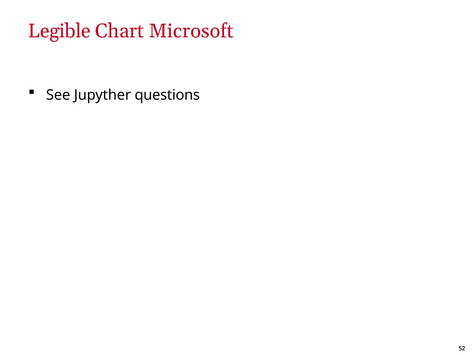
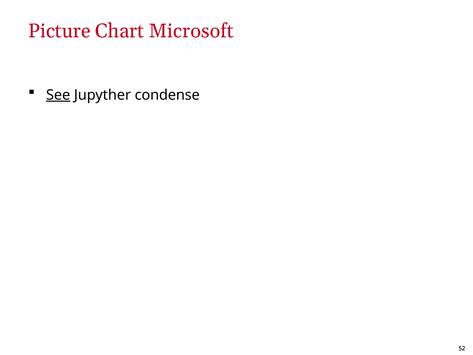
Legible: Legible -> Picture (59, 31)
See underline: none -> present (58, 95)
questions: questions -> condense (167, 95)
